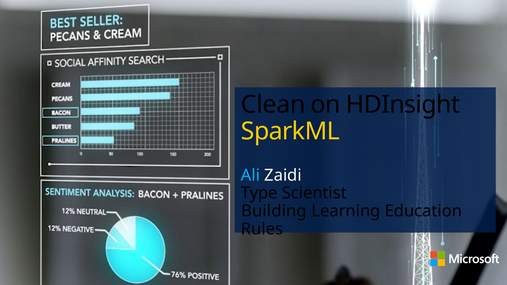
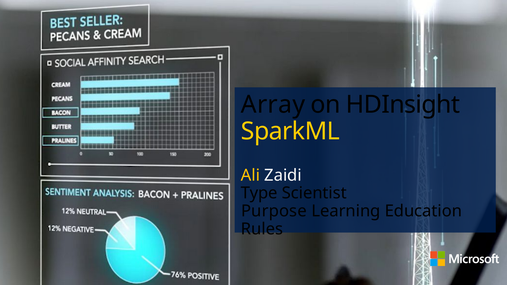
Clean: Clean -> Array (273, 105)
Ali colour: light blue -> yellow (250, 175)
Building: Building -> Purpose (274, 211)
